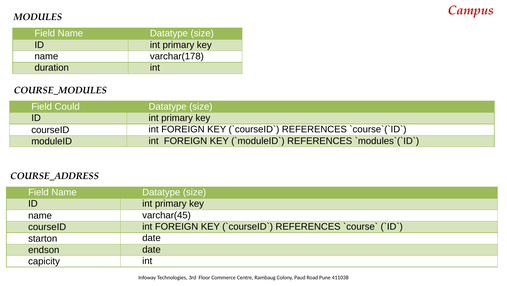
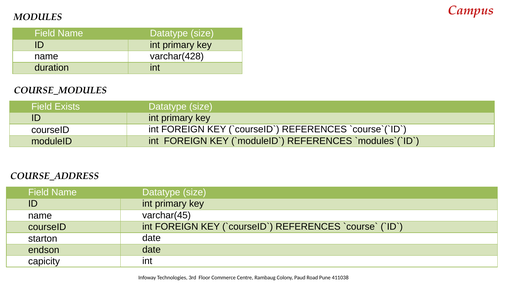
varchar(178: varchar(178 -> varchar(428 (177, 56)
Could: Could -> Exists (67, 106)
